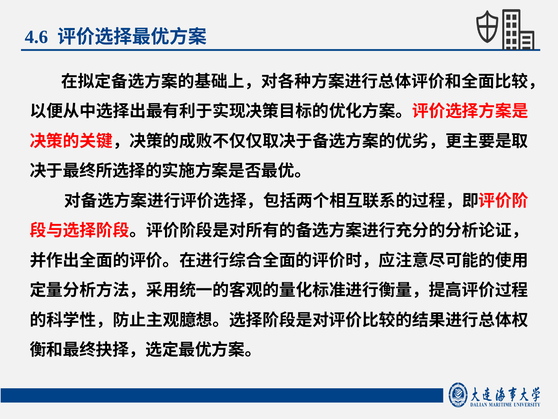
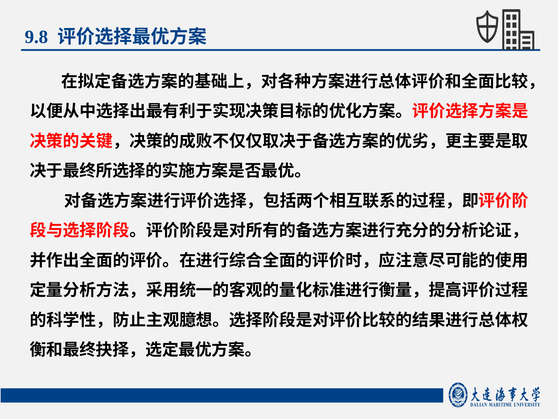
4.6: 4.6 -> 9.8 (36, 37)
